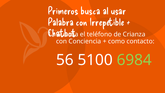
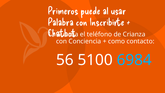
busca: busca -> puede (91, 11)
Irrepetible: Irrepetible -> Inscribirte (107, 22)
6984 colour: light green -> light blue (134, 60)
